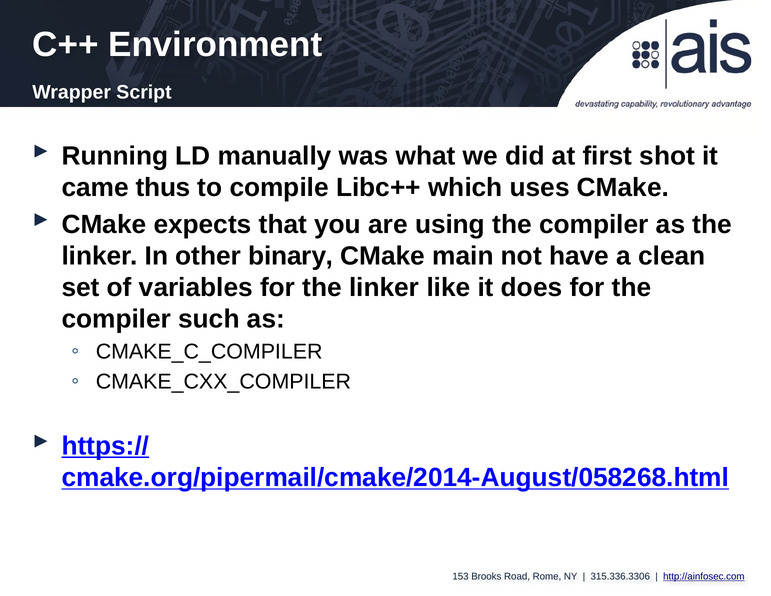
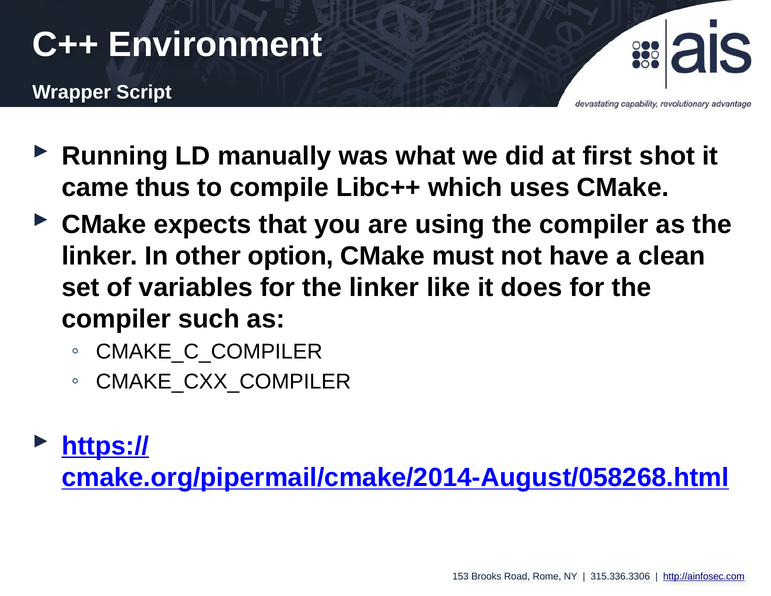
other binary: binary -> option (291, 256)
main: main -> must (463, 256)
